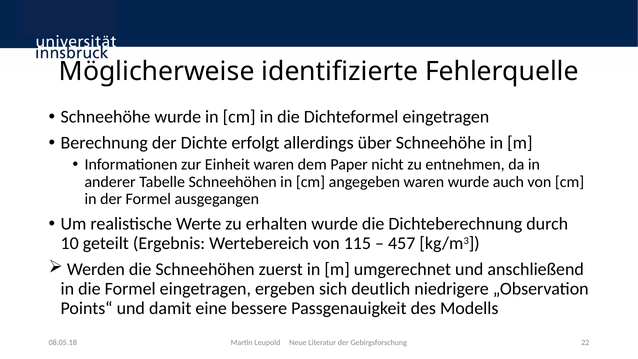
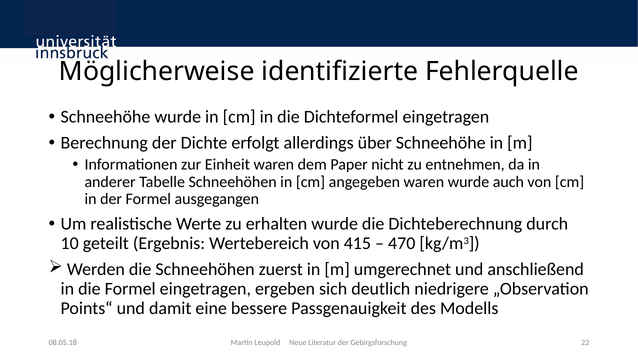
115: 115 -> 415 (357, 243)
457: 457 -> 470 (402, 243)
